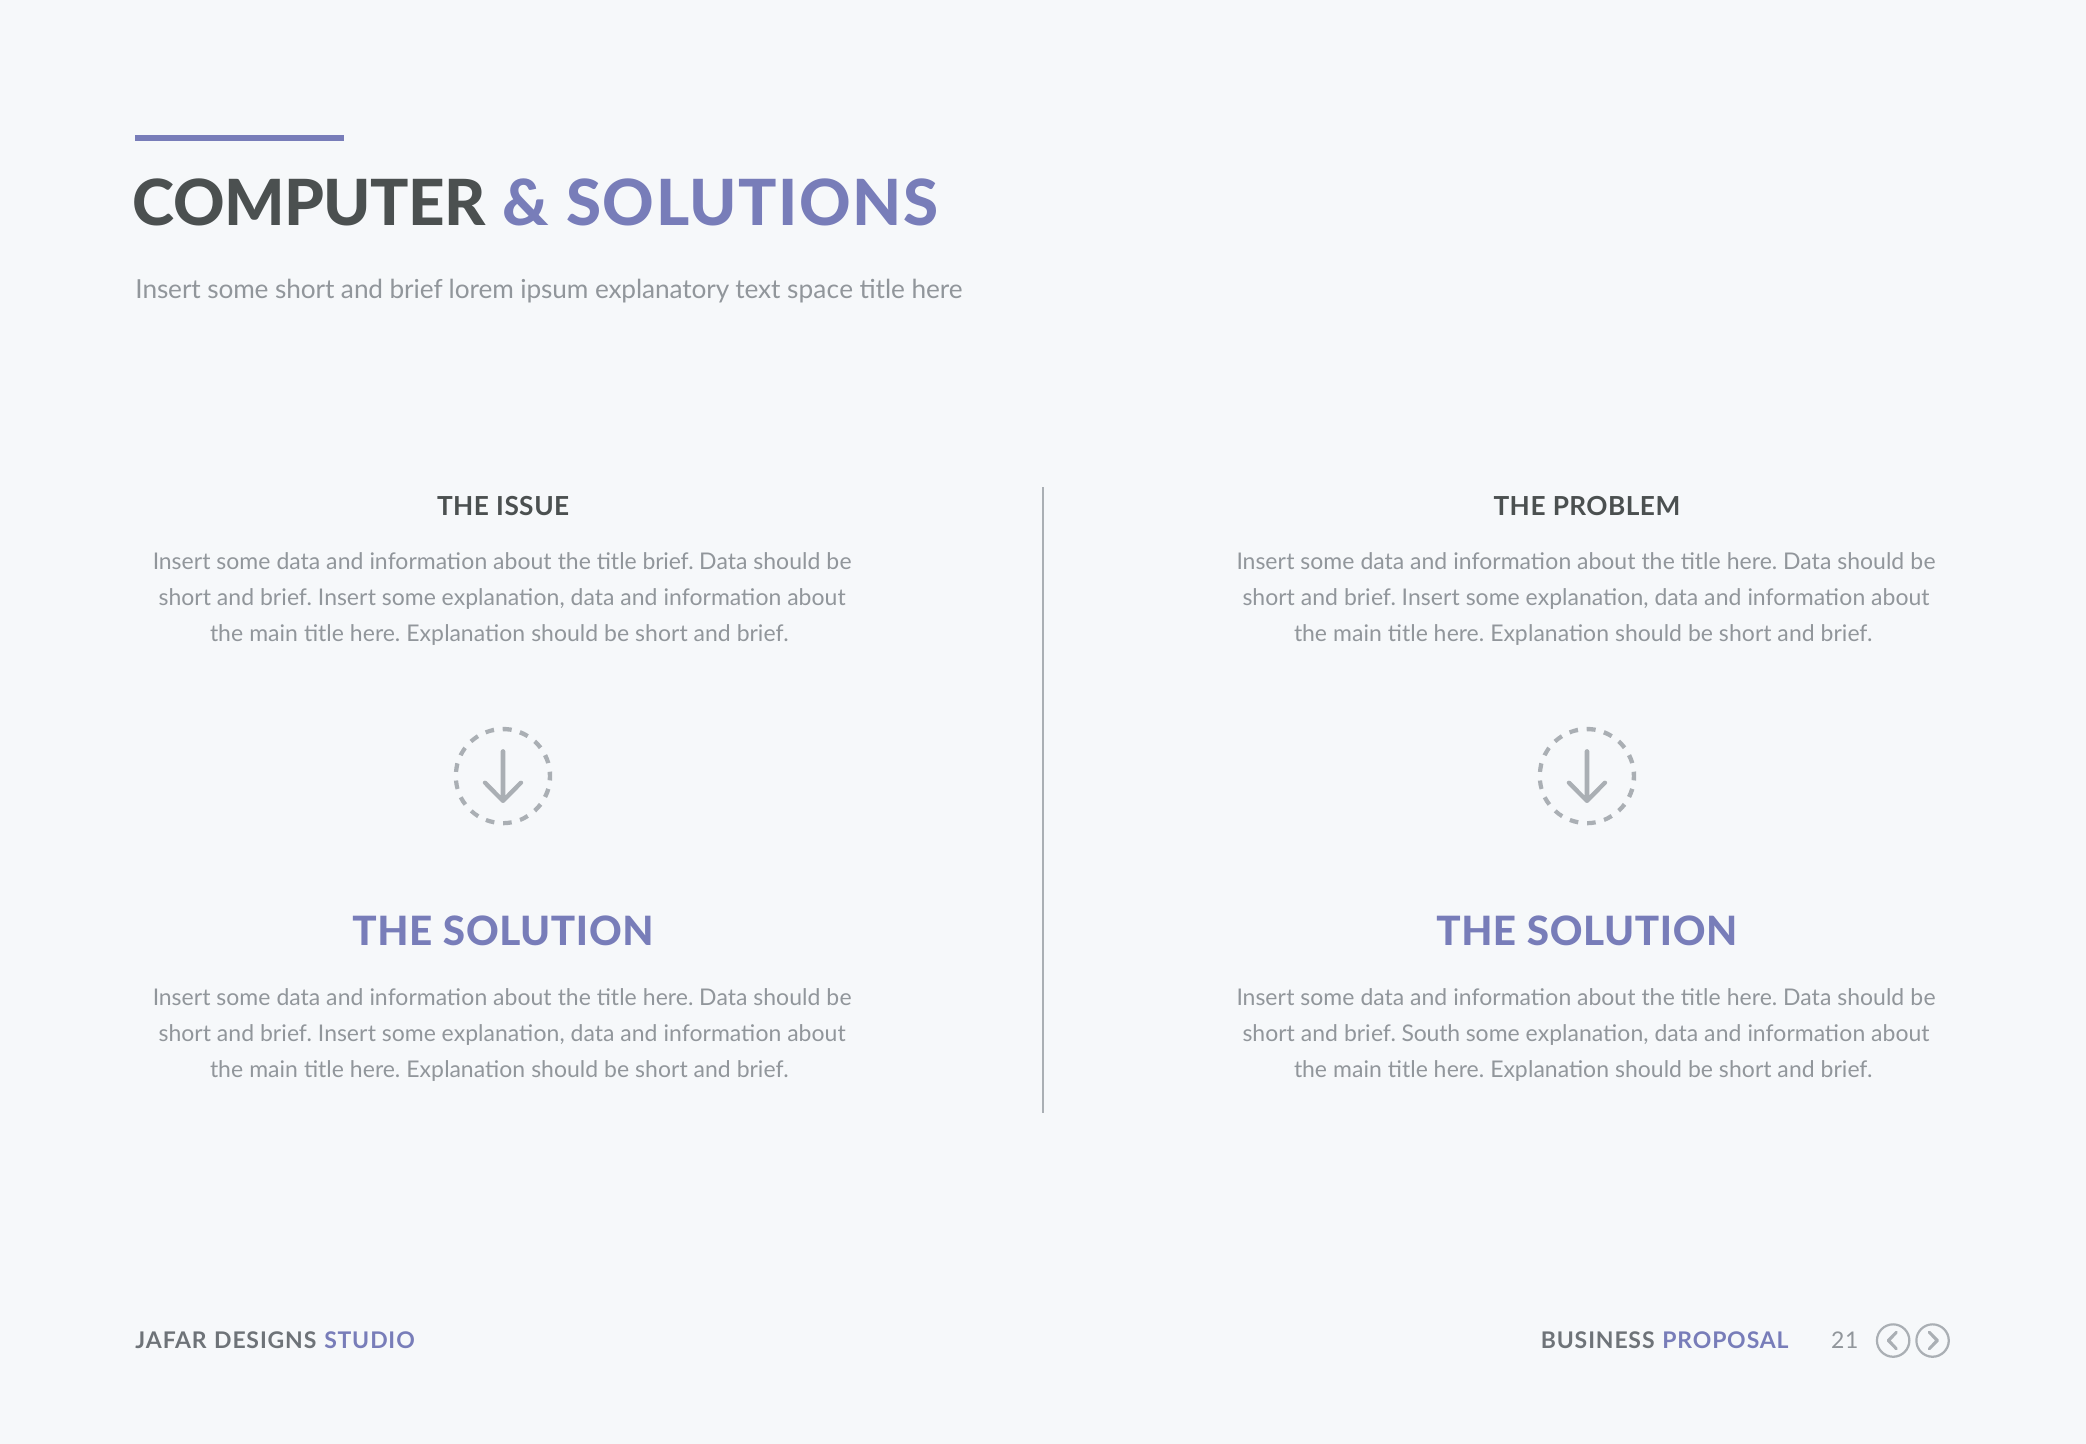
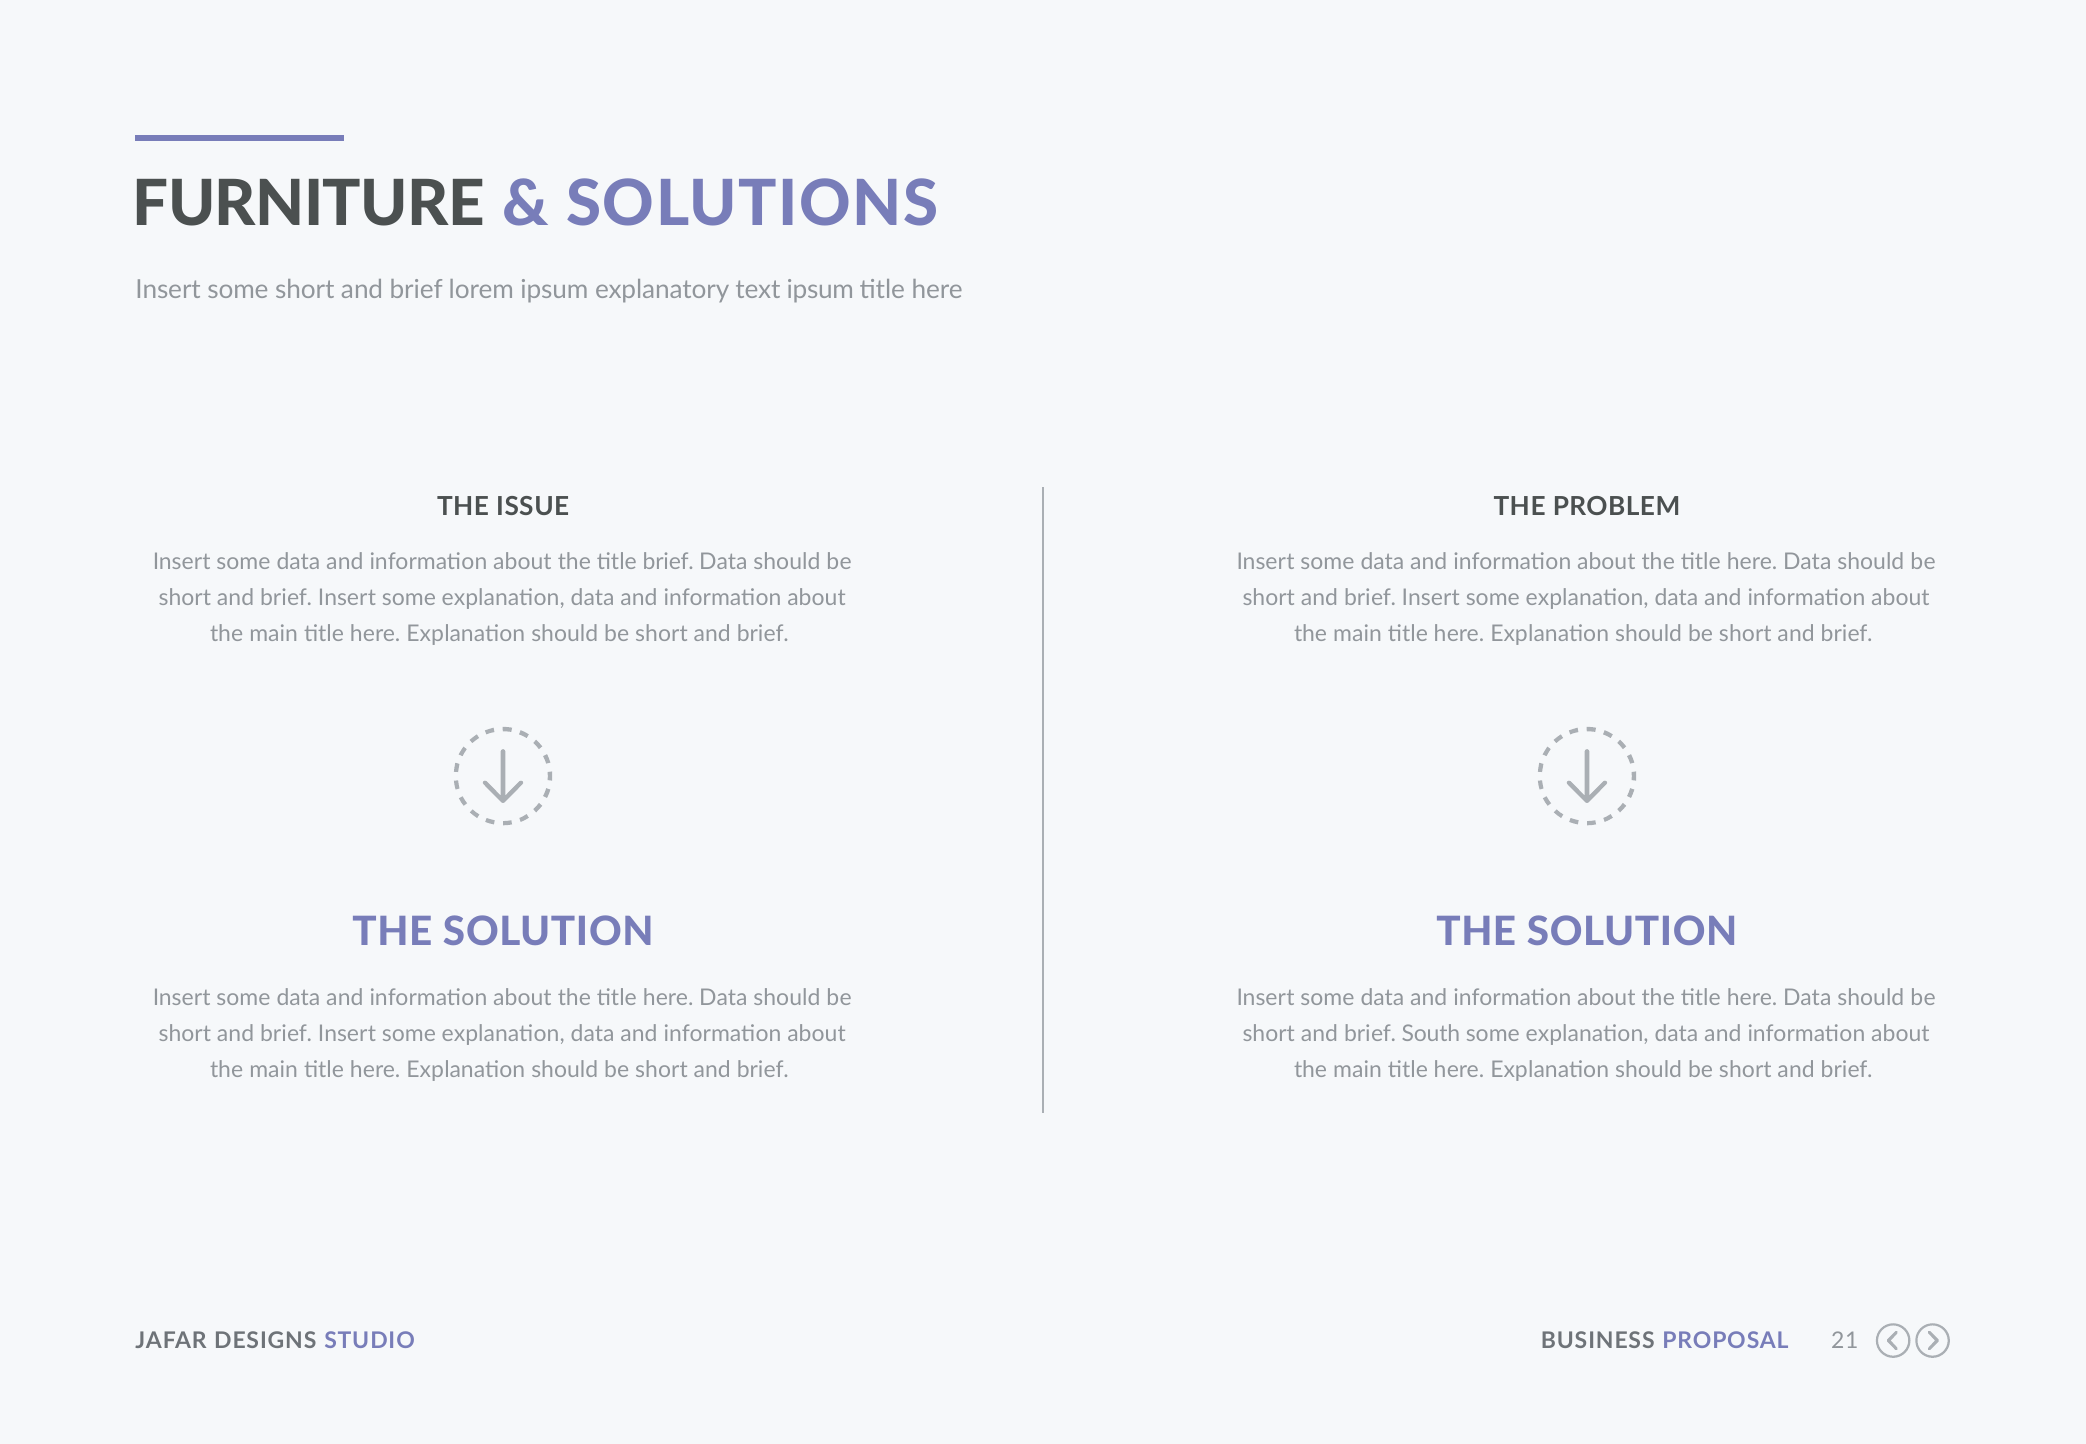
COMPUTER: COMPUTER -> FURNITURE (309, 204)
text space: space -> ipsum (820, 290)
